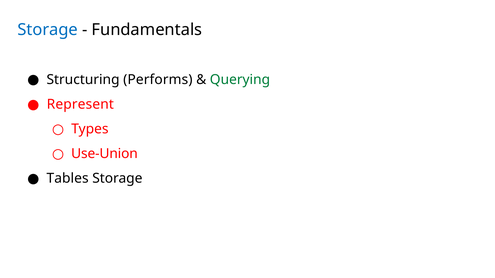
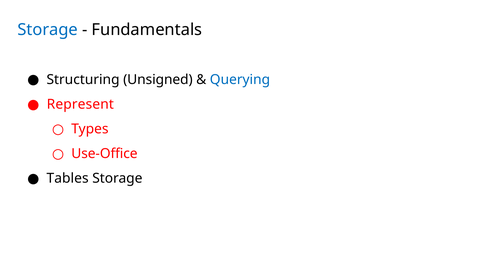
Performs: Performs -> Unsigned (158, 80)
Querying colour: green -> blue (240, 80)
Use-Union: Use-Union -> Use-Office (104, 154)
